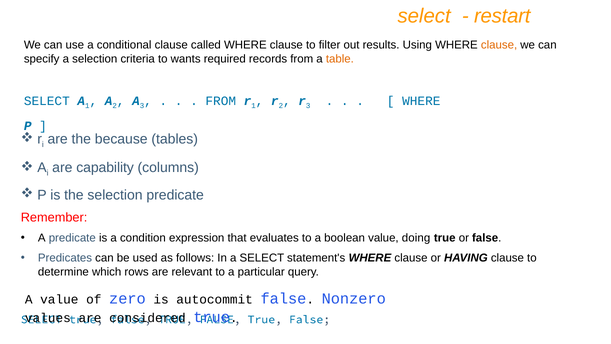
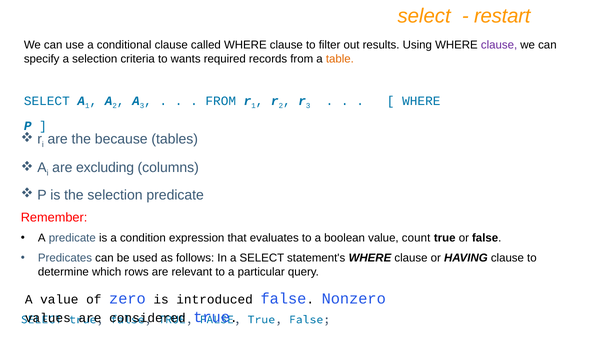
clause colour: orange -> purple (499, 45)
capability: capability -> excluding (105, 168)
doing: doing -> count (416, 238)
autocommit: autocommit -> introduced (215, 299)
